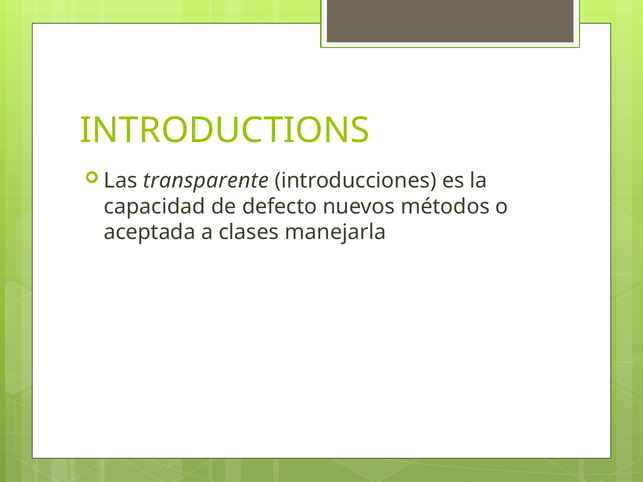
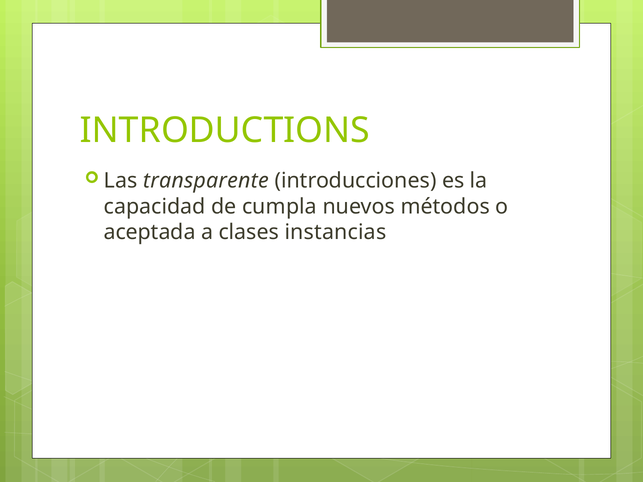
defecto: defecto -> cumpla (280, 207)
manejarla: manejarla -> instancias (335, 232)
